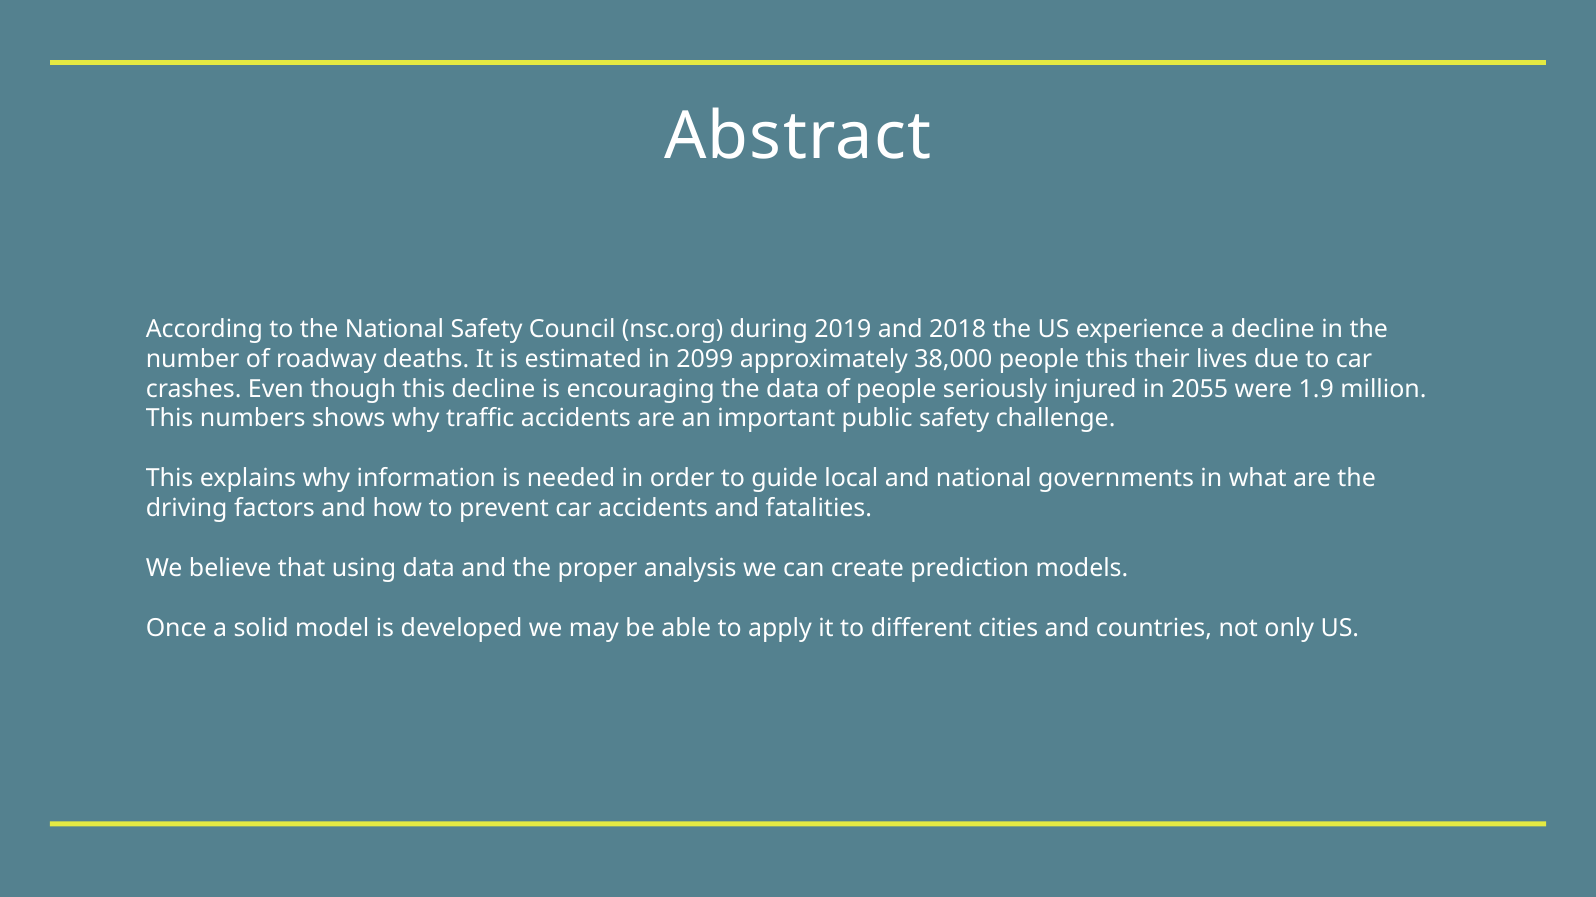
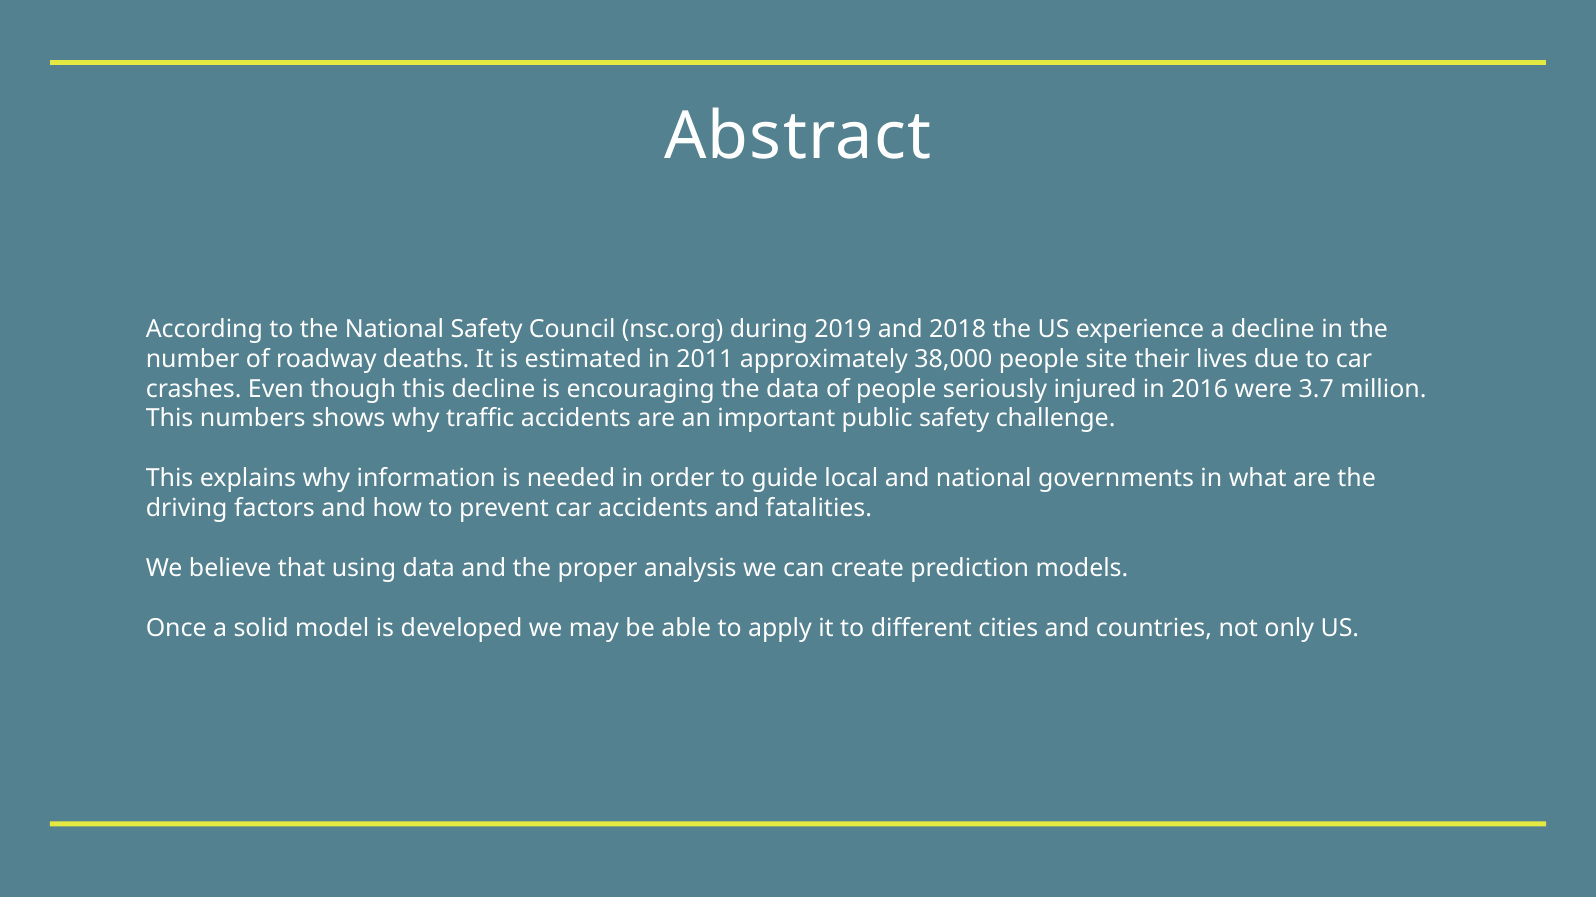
2099: 2099 -> 2011 (705, 359)
people this: this -> site (1107, 359)
2055: 2055 -> 2016 (1200, 389)
1.9: 1.9 -> 3.7 (1316, 389)
